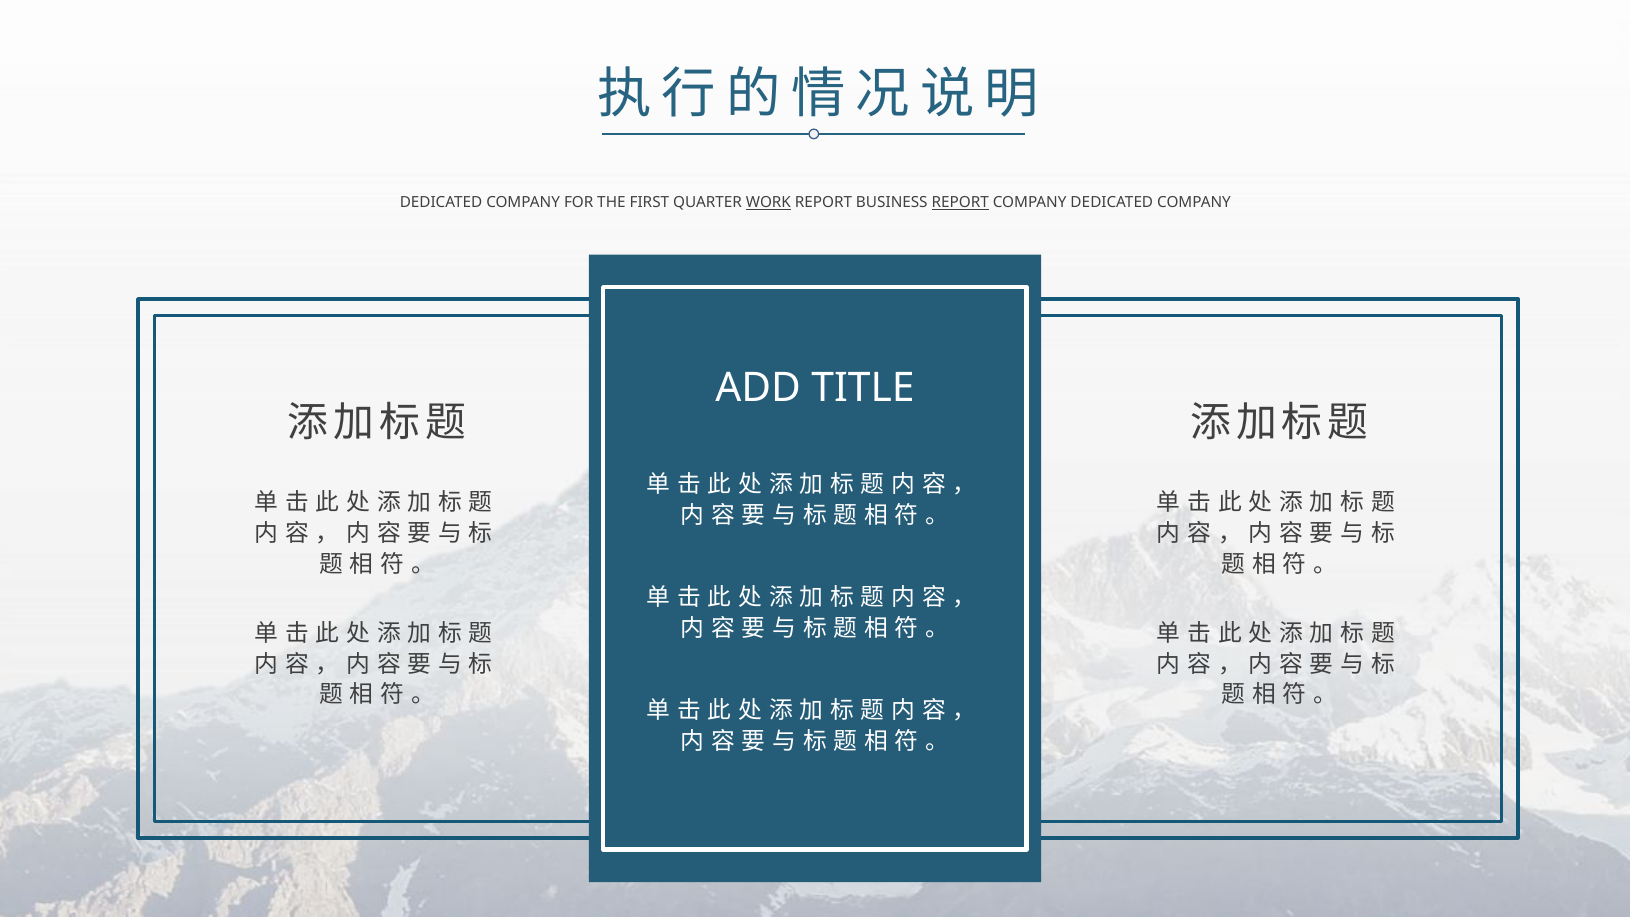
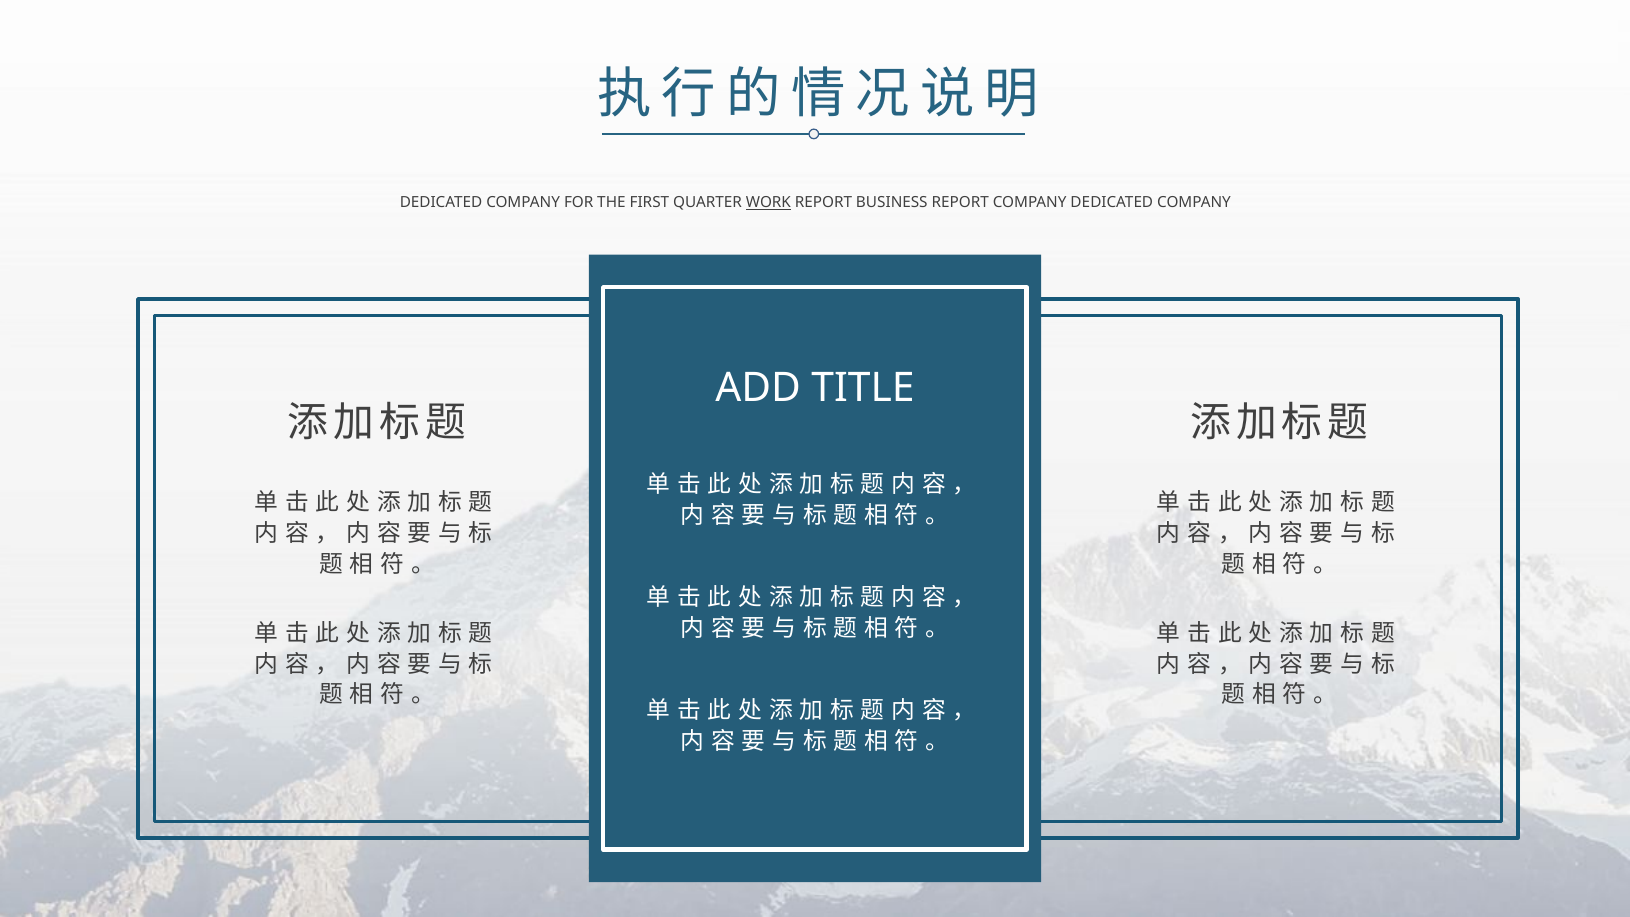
REPORT underline: present -> none (960, 203)
